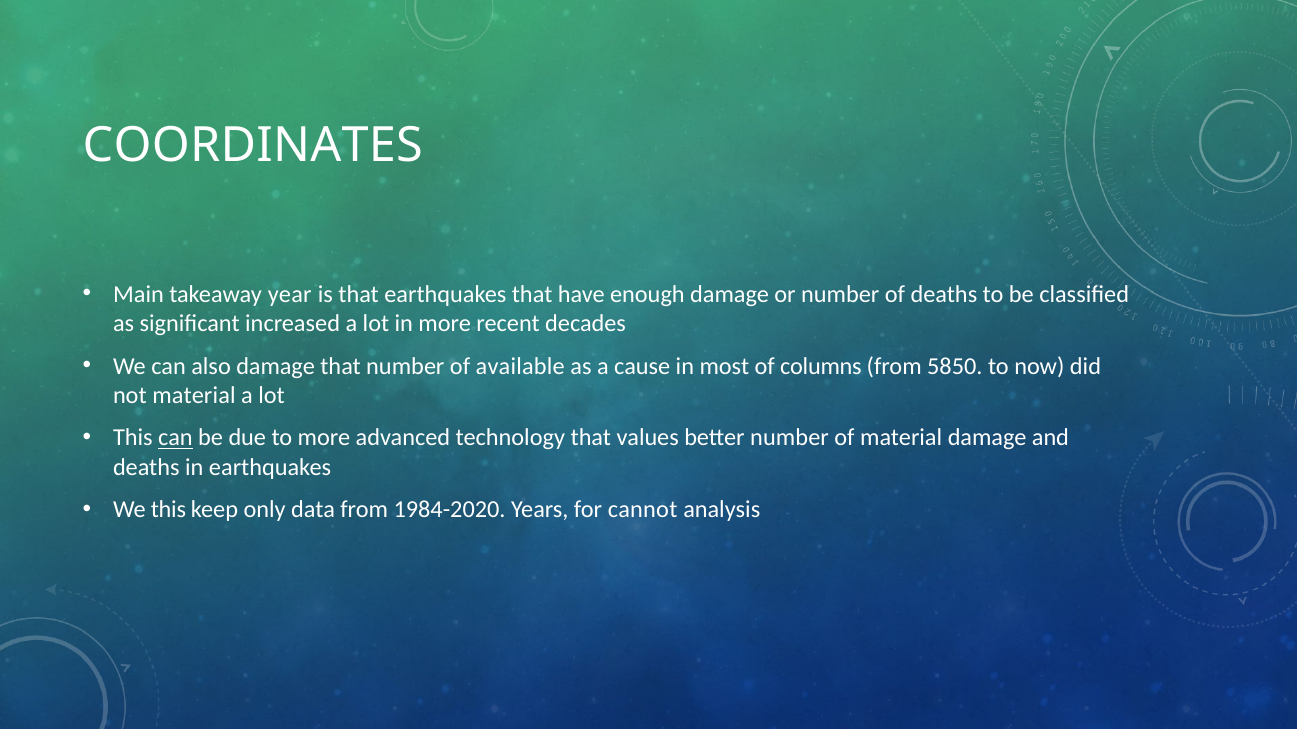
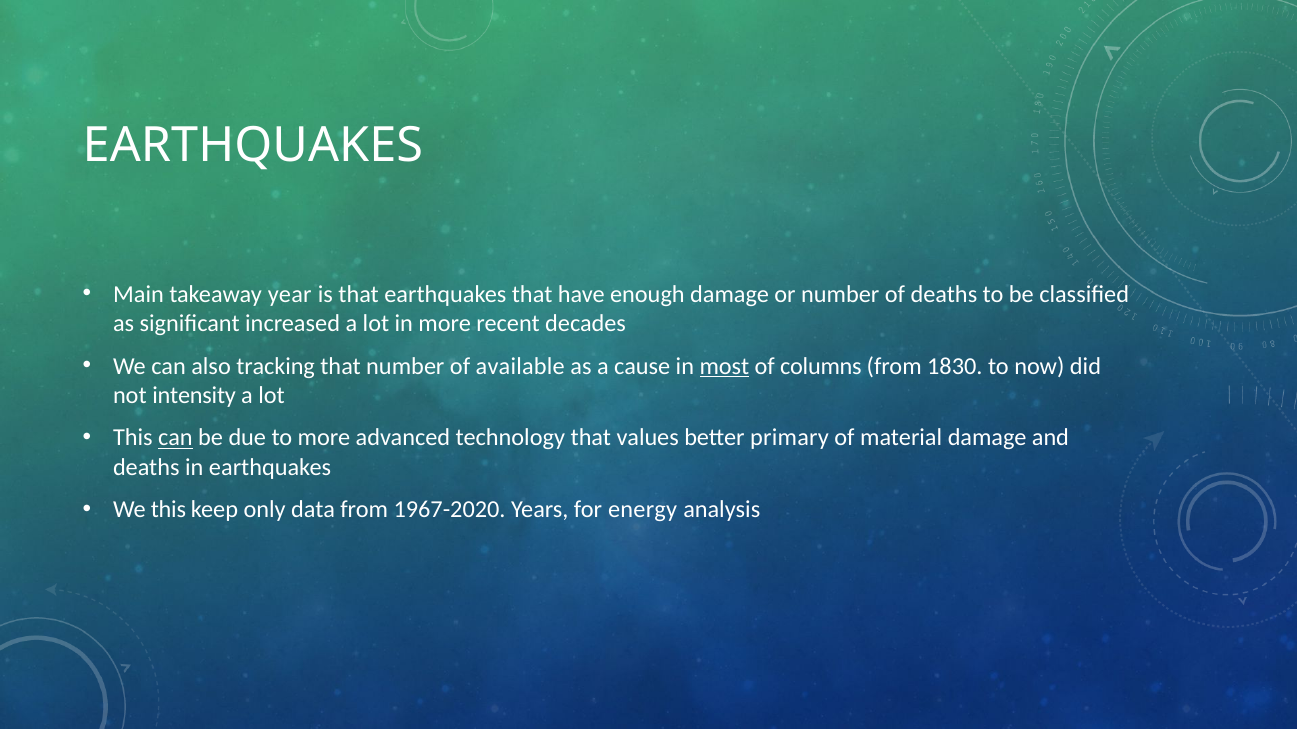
COORDINATES: COORDINATES -> EARTHQUAKES (253, 146)
also damage: damage -> tracking (276, 366)
most underline: none -> present (724, 366)
5850: 5850 -> 1830 (955, 366)
not material: material -> intensity (194, 396)
better number: number -> primary (790, 438)
1984-2020: 1984-2020 -> 1967-2020 (450, 510)
cannot: cannot -> energy (643, 510)
